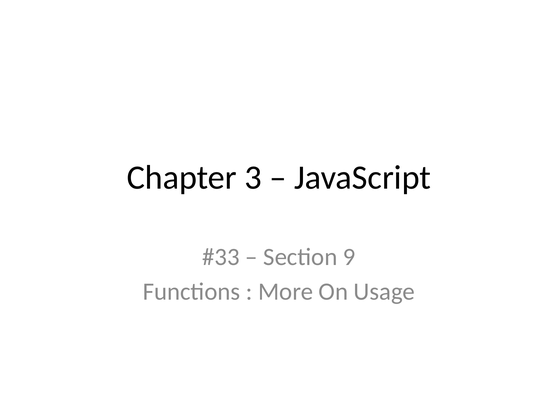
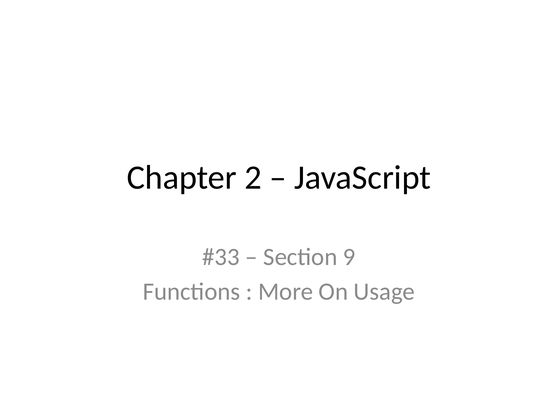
3: 3 -> 2 (253, 177)
